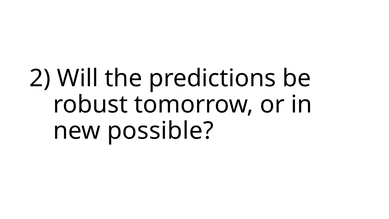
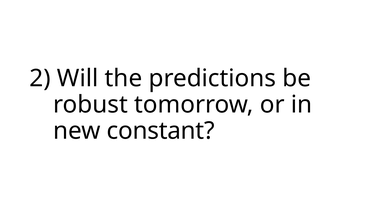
possible: possible -> constant (161, 131)
